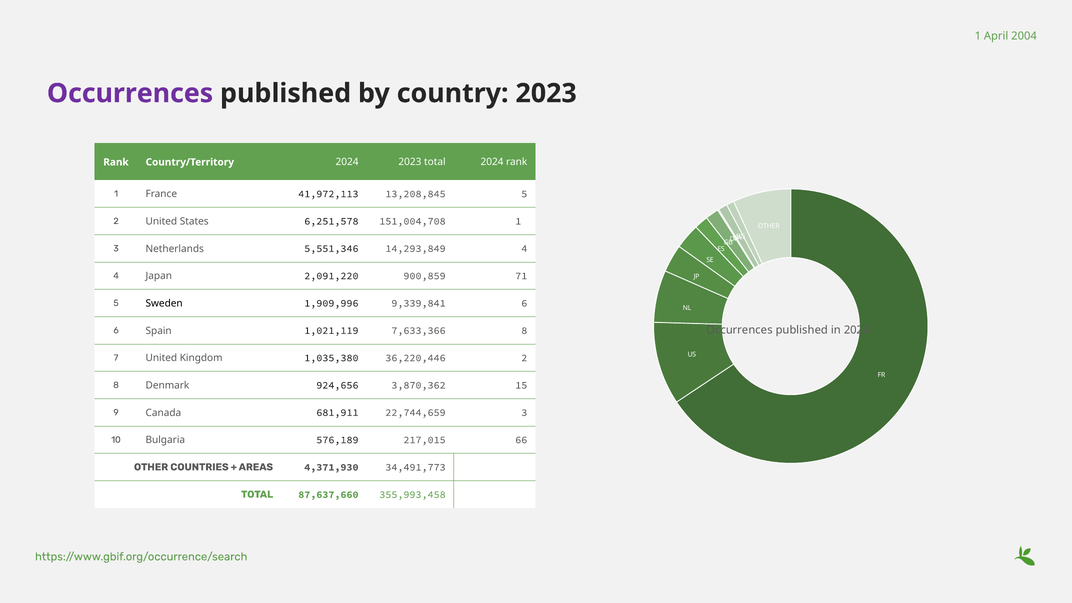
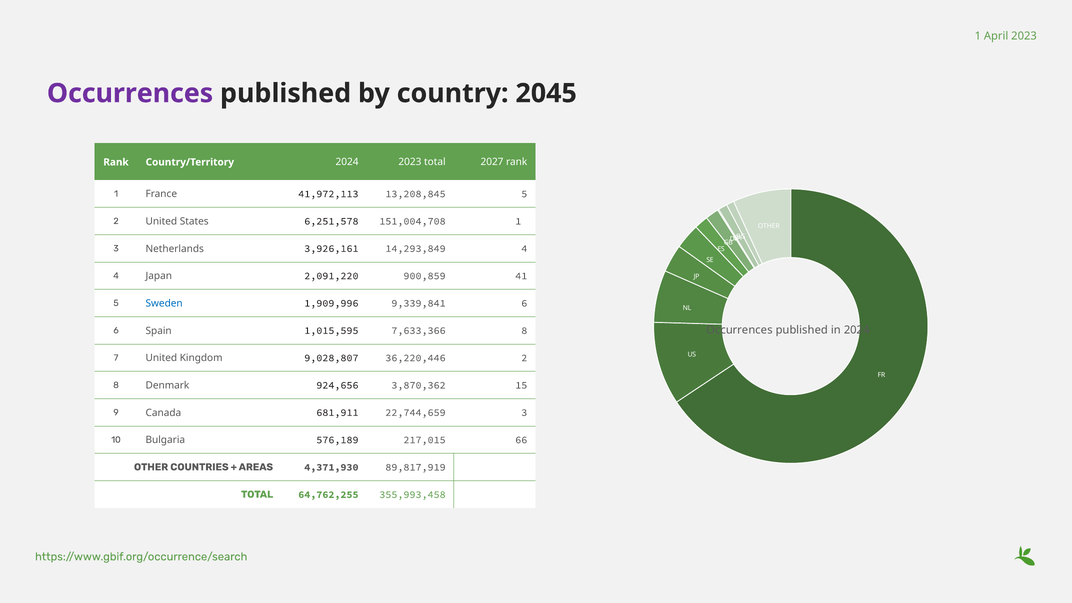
April 2004: 2004 -> 2023 (1024, 36)
country 2023: 2023 -> 2045 (546, 93)
total 2024: 2024 -> 2027 (492, 162)
5,551,346: 5,551,346 -> 3,926,161 (331, 249)
71: 71 -> 41 (521, 276)
Sweden colour: black -> blue (164, 304)
1,021,119: 1,021,119 -> 1,015,595 (331, 331)
1,035,380: 1,035,380 -> 9,028,807 (331, 358)
34,491,773: 34,491,773 -> 89,817,919 (416, 467)
87,637,660: 87,637,660 -> 64,762,255 (328, 495)
